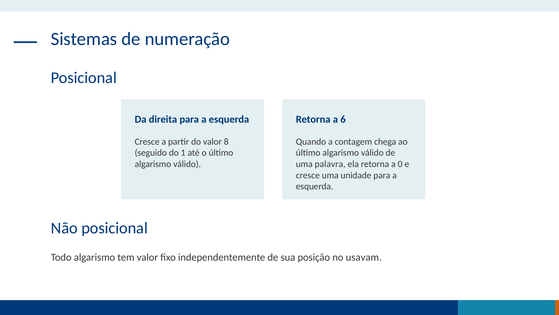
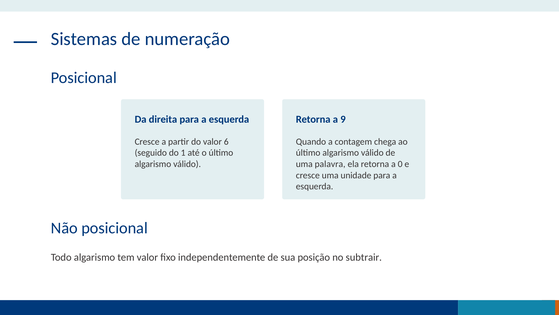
6: 6 -> 9 (343, 119)
8: 8 -> 6 (226, 141)
usavam: usavam -> subtrair (364, 257)
